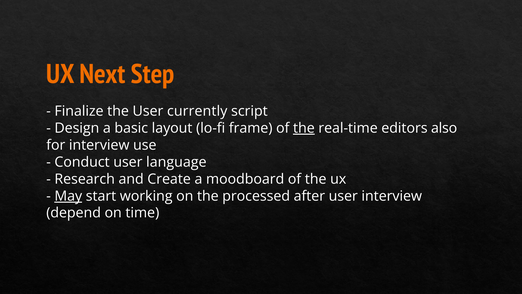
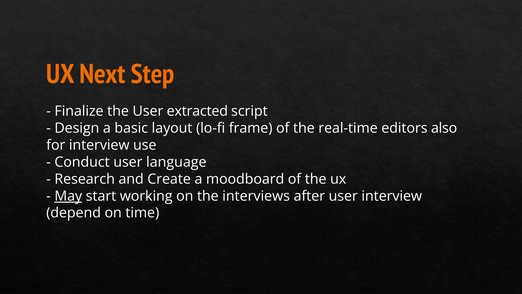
currently: currently -> extracted (197, 111)
the underline: present -> none (304, 128)
processed: processed -> interviews (256, 196)
